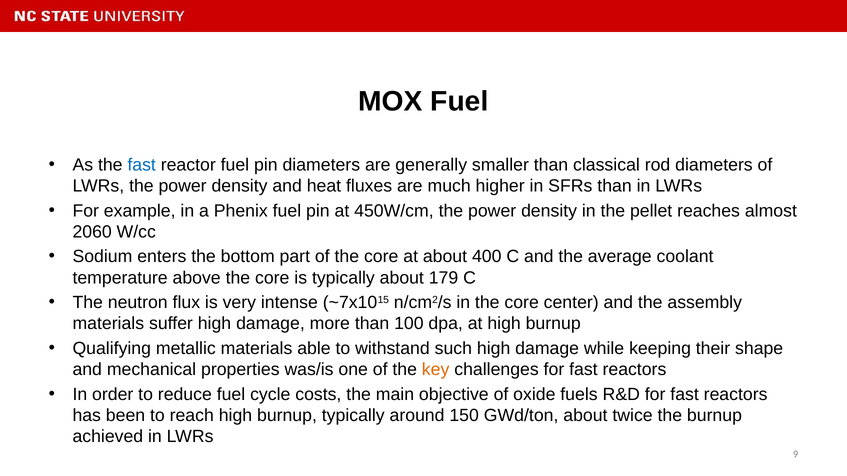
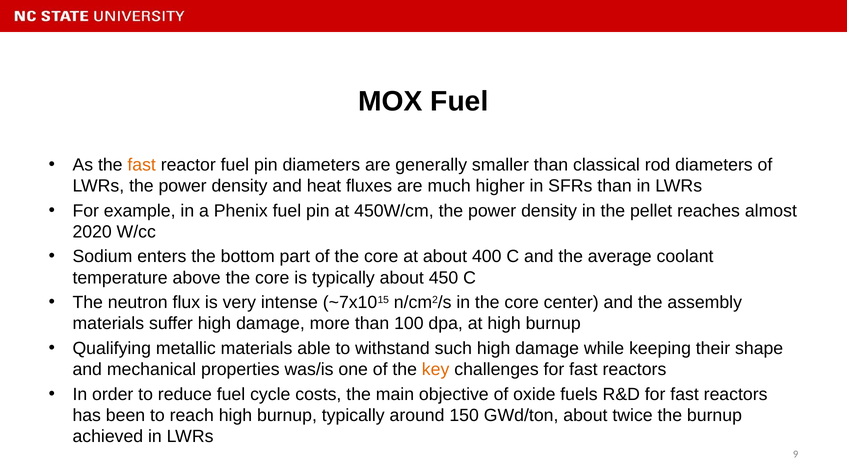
fast colour: blue -> orange (142, 165)
2060: 2060 -> 2020 (92, 232)
179: 179 -> 450 (444, 278)
